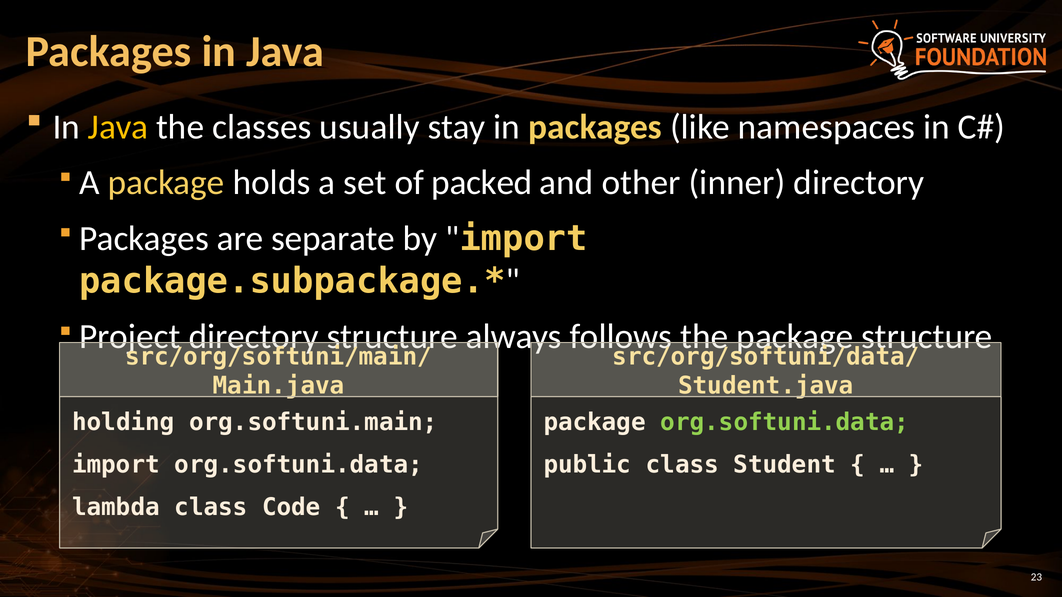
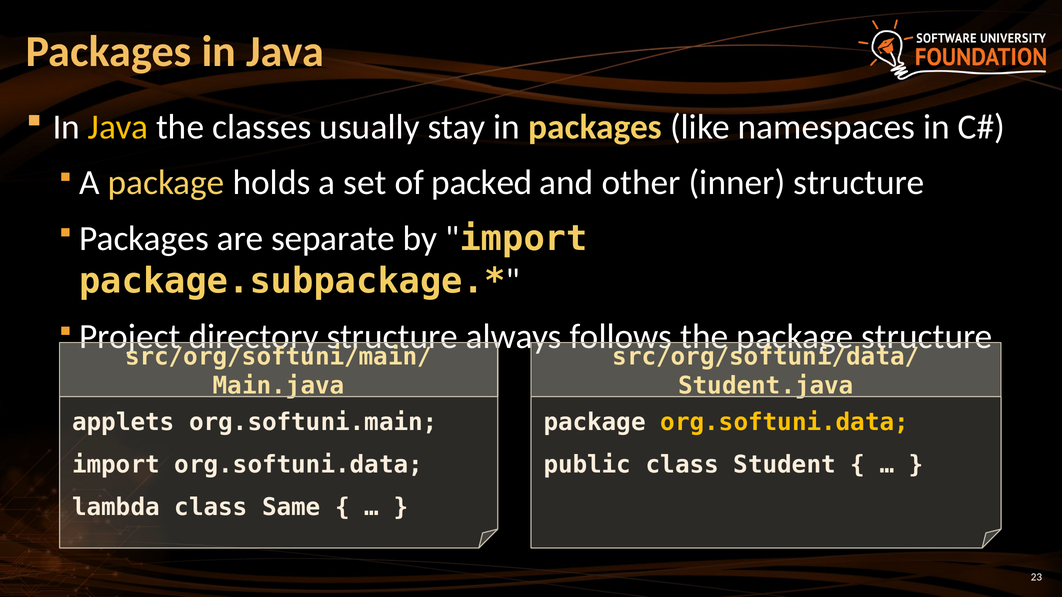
inner directory: directory -> structure (859, 183)
holding: holding -> applets (123, 423)
org.softuni.data colour: light green -> yellow (785, 423)
Code: Code -> Same (291, 508)
